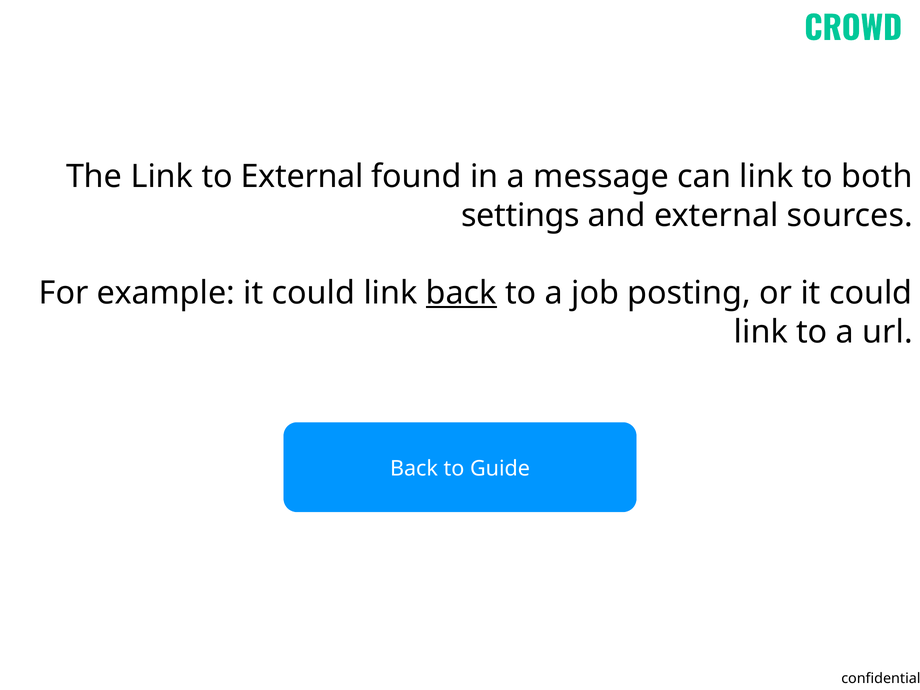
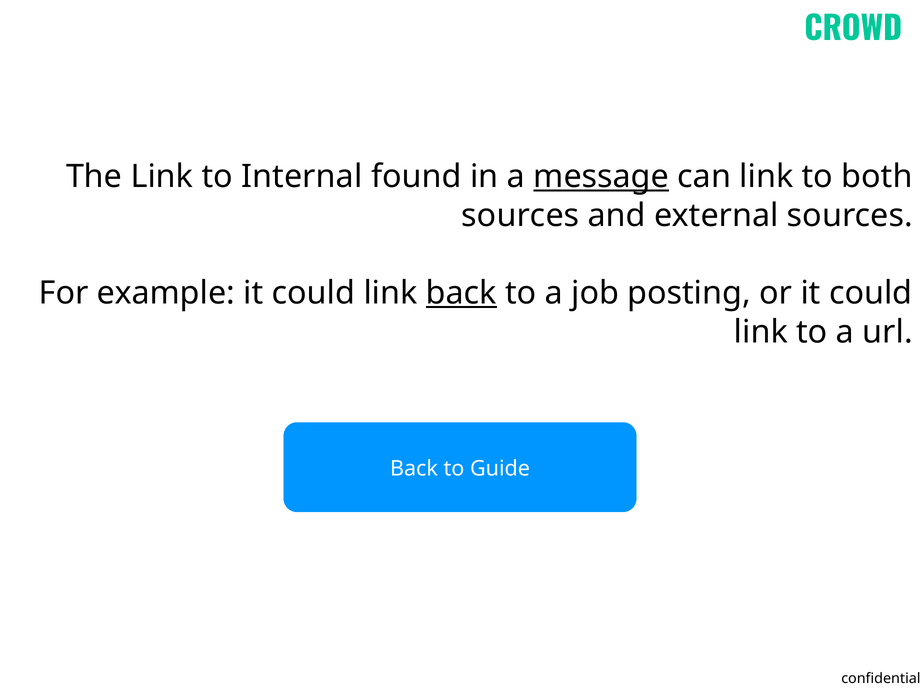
to External: External -> Internal (302, 177)
message underline: none -> present (601, 177)
settings: settings -> sources (520, 216)
